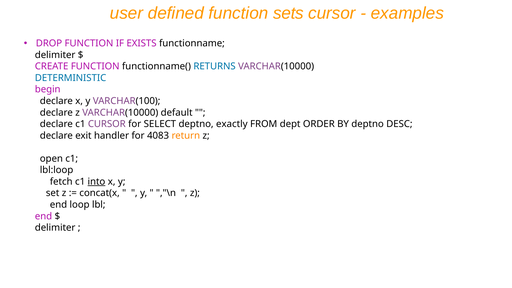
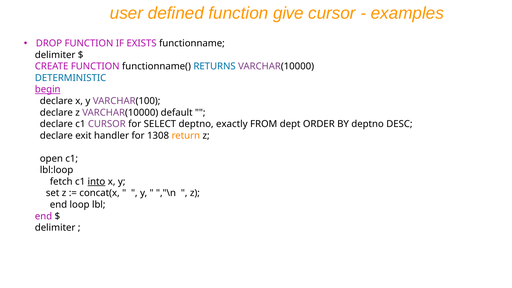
sets: sets -> give (288, 13)
begin underline: none -> present (48, 89)
4083: 4083 -> 1308 (158, 136)
